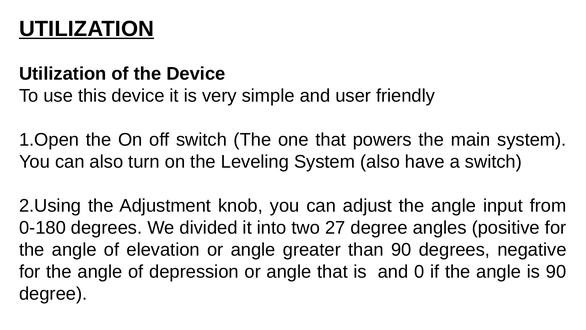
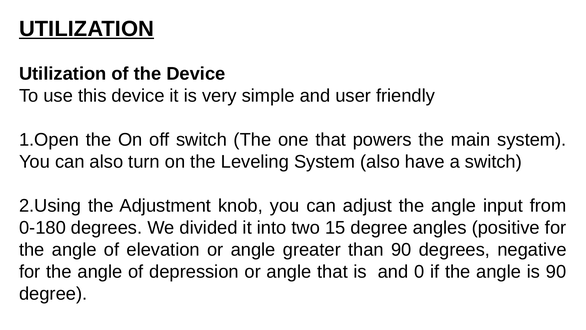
27: 27 -> 15 (335, 228)
